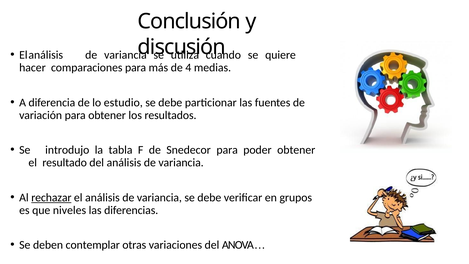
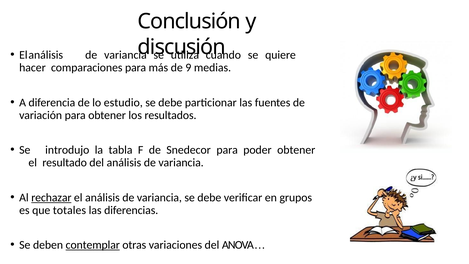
4: 4 -> 9 (188, 67)
niveles: niveles -> totales (69, 210)
contemplar underline: none -> present (93, 245)
